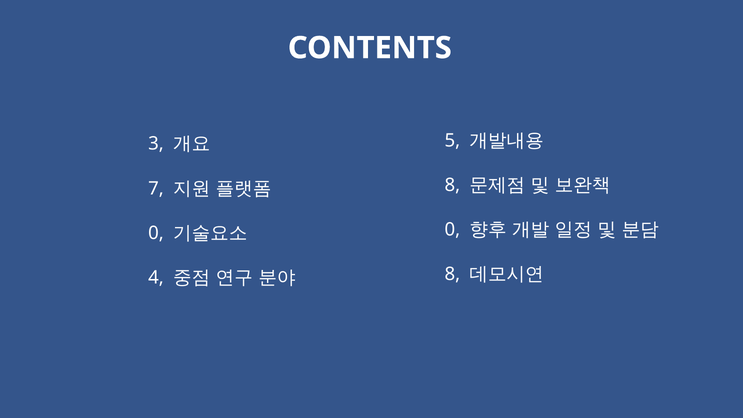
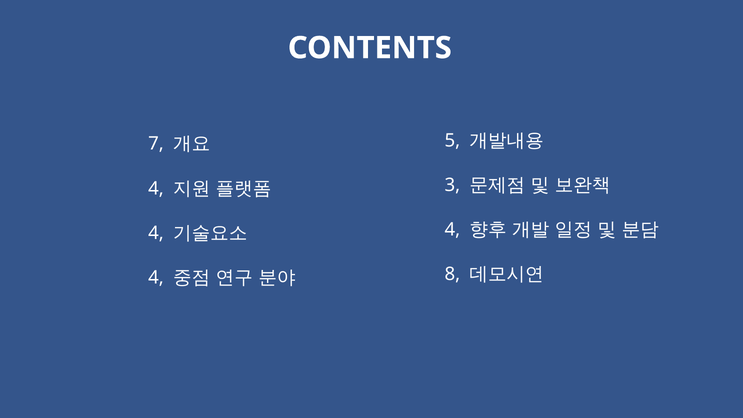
3: 3 -> 7 (156, 144)
8: 8 -> 3 (452, 185)
7: 7 -> 4 (156, 188)
0: 0 -> 4 (452, 230)
0: 0 -> 4 (156, 233)
